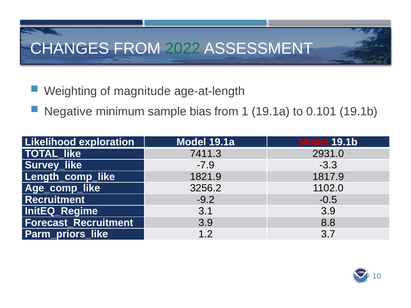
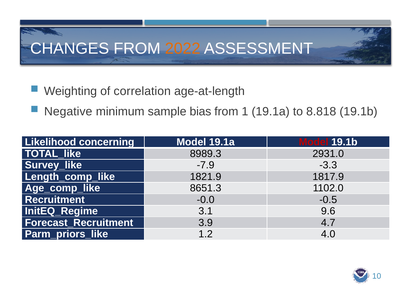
2022 colour: green -> orange (183, 49)
magnitude: magnitude -> correlation (142, 91)
0.101: 0.101 -> 8.818 (321, 111)
exploration: exploration -> concerning (107, 142)
7411.3: 7411.3 -> 8989.3 (206, 154)
3256.2: 3256.2 -> 8651.3 (206, 188)
-9.2: -9.2 -> -0.0 (206, 200)
3.1 3.9: 3.9 -> 9.6 (328, 211)
8.8: 8.8 -> 4.7 (328, 223)
3.7: 3.7 -> 4.0 (328, 234)
